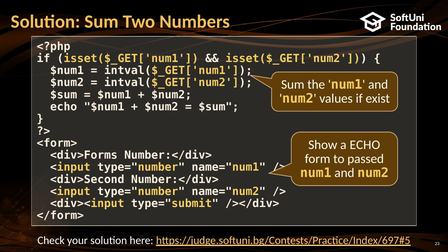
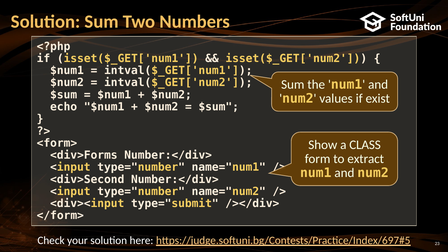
a ECHO: ECHO -> CLASS (365, 145)
passed: passed -> extract (366, 159)
